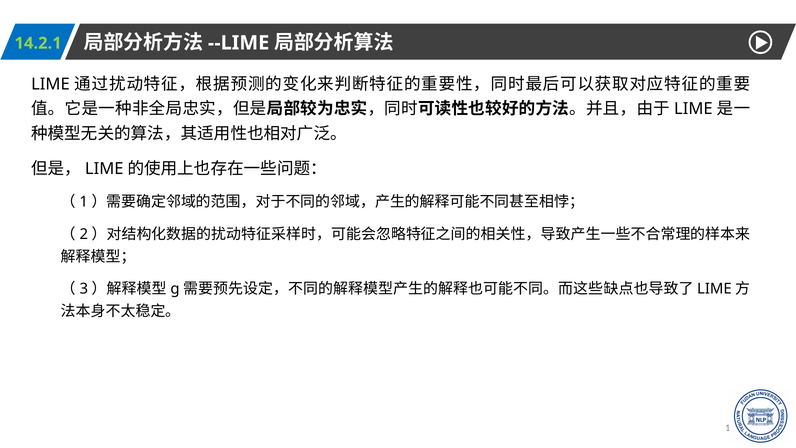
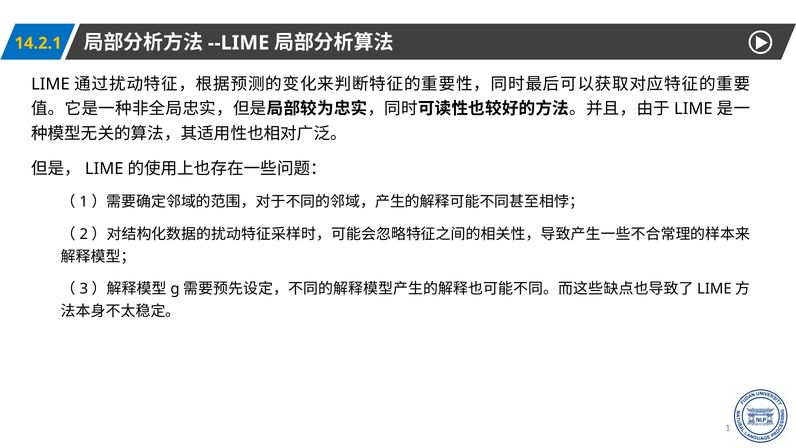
14.2.1 colour: light green -> yellow (38, 43)
